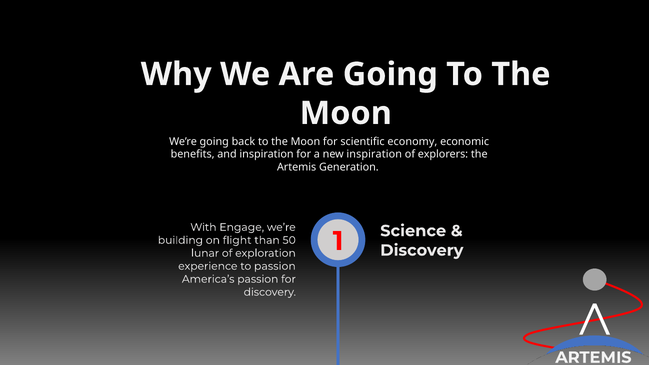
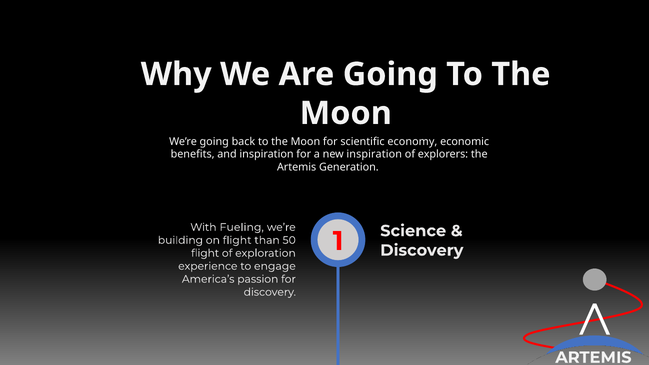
Engage: Engage -> Fueling (242, 227)
lunar: lunar -> flight (205, 253)
to passion: passion -> engage (275, 266)
